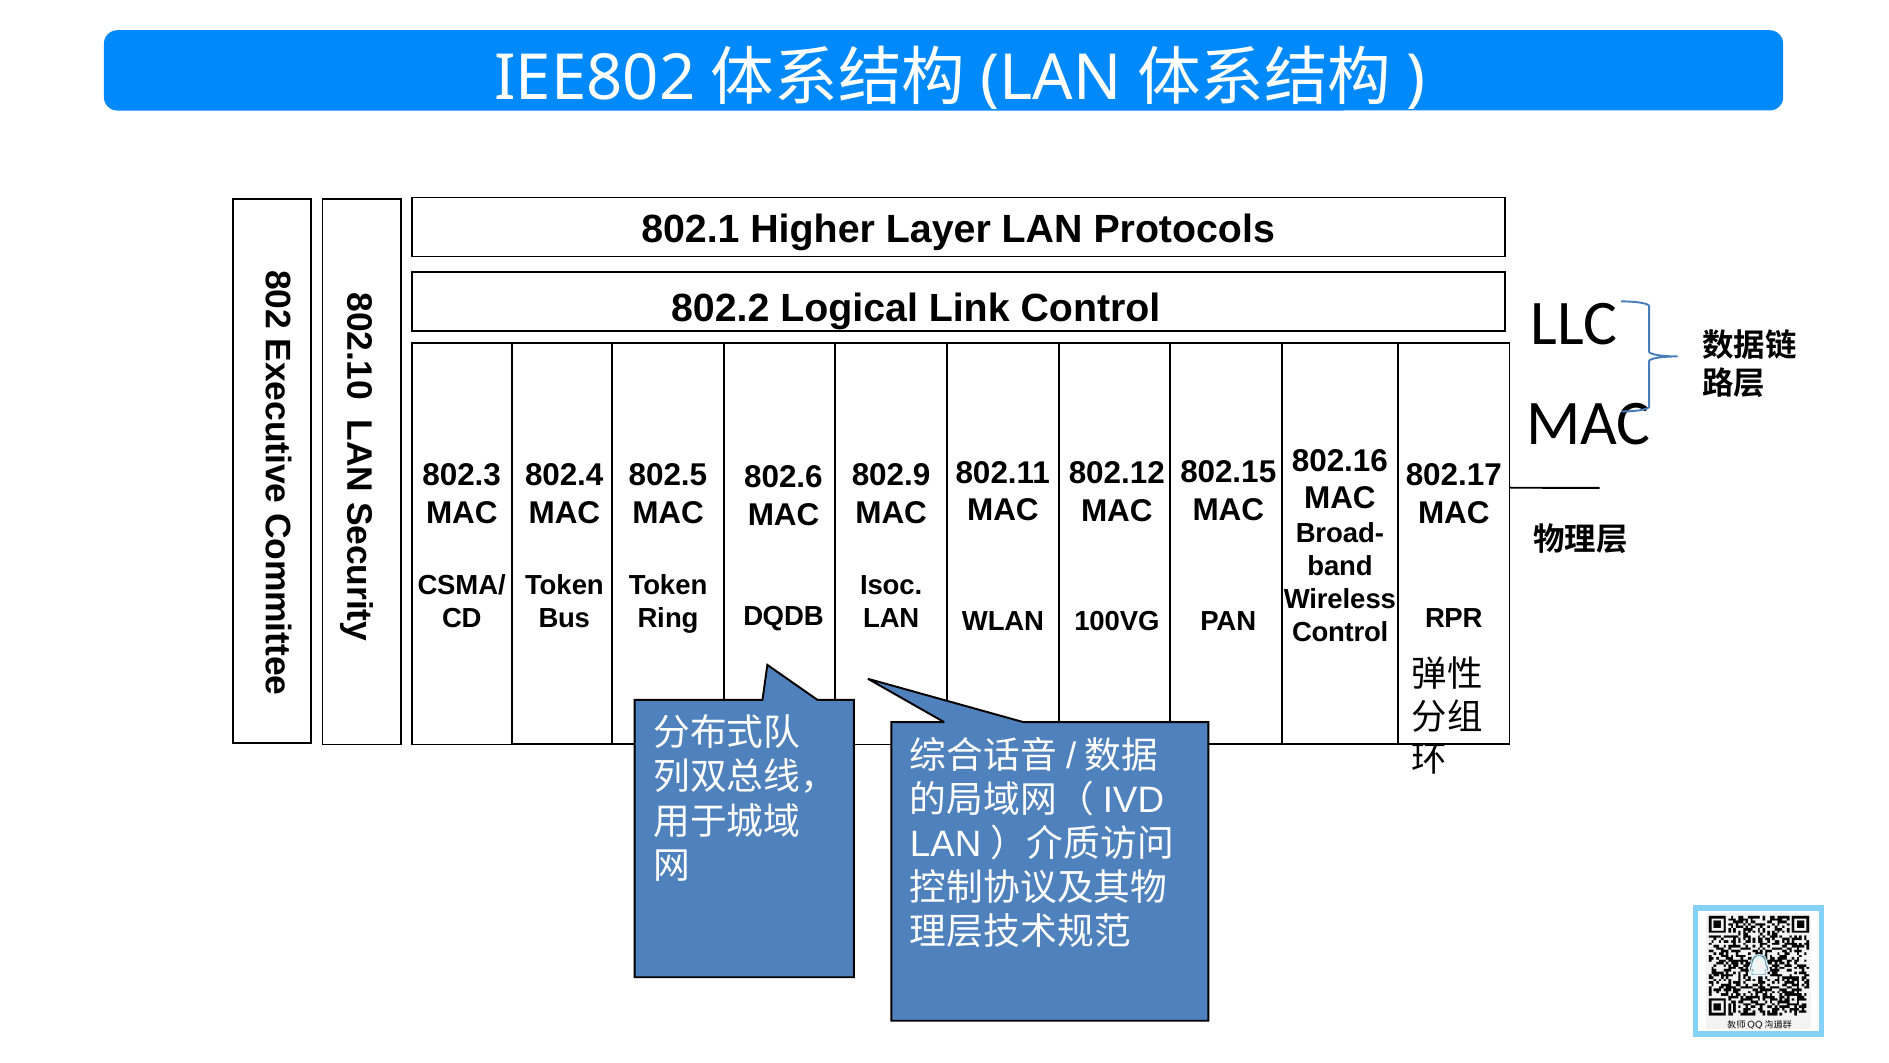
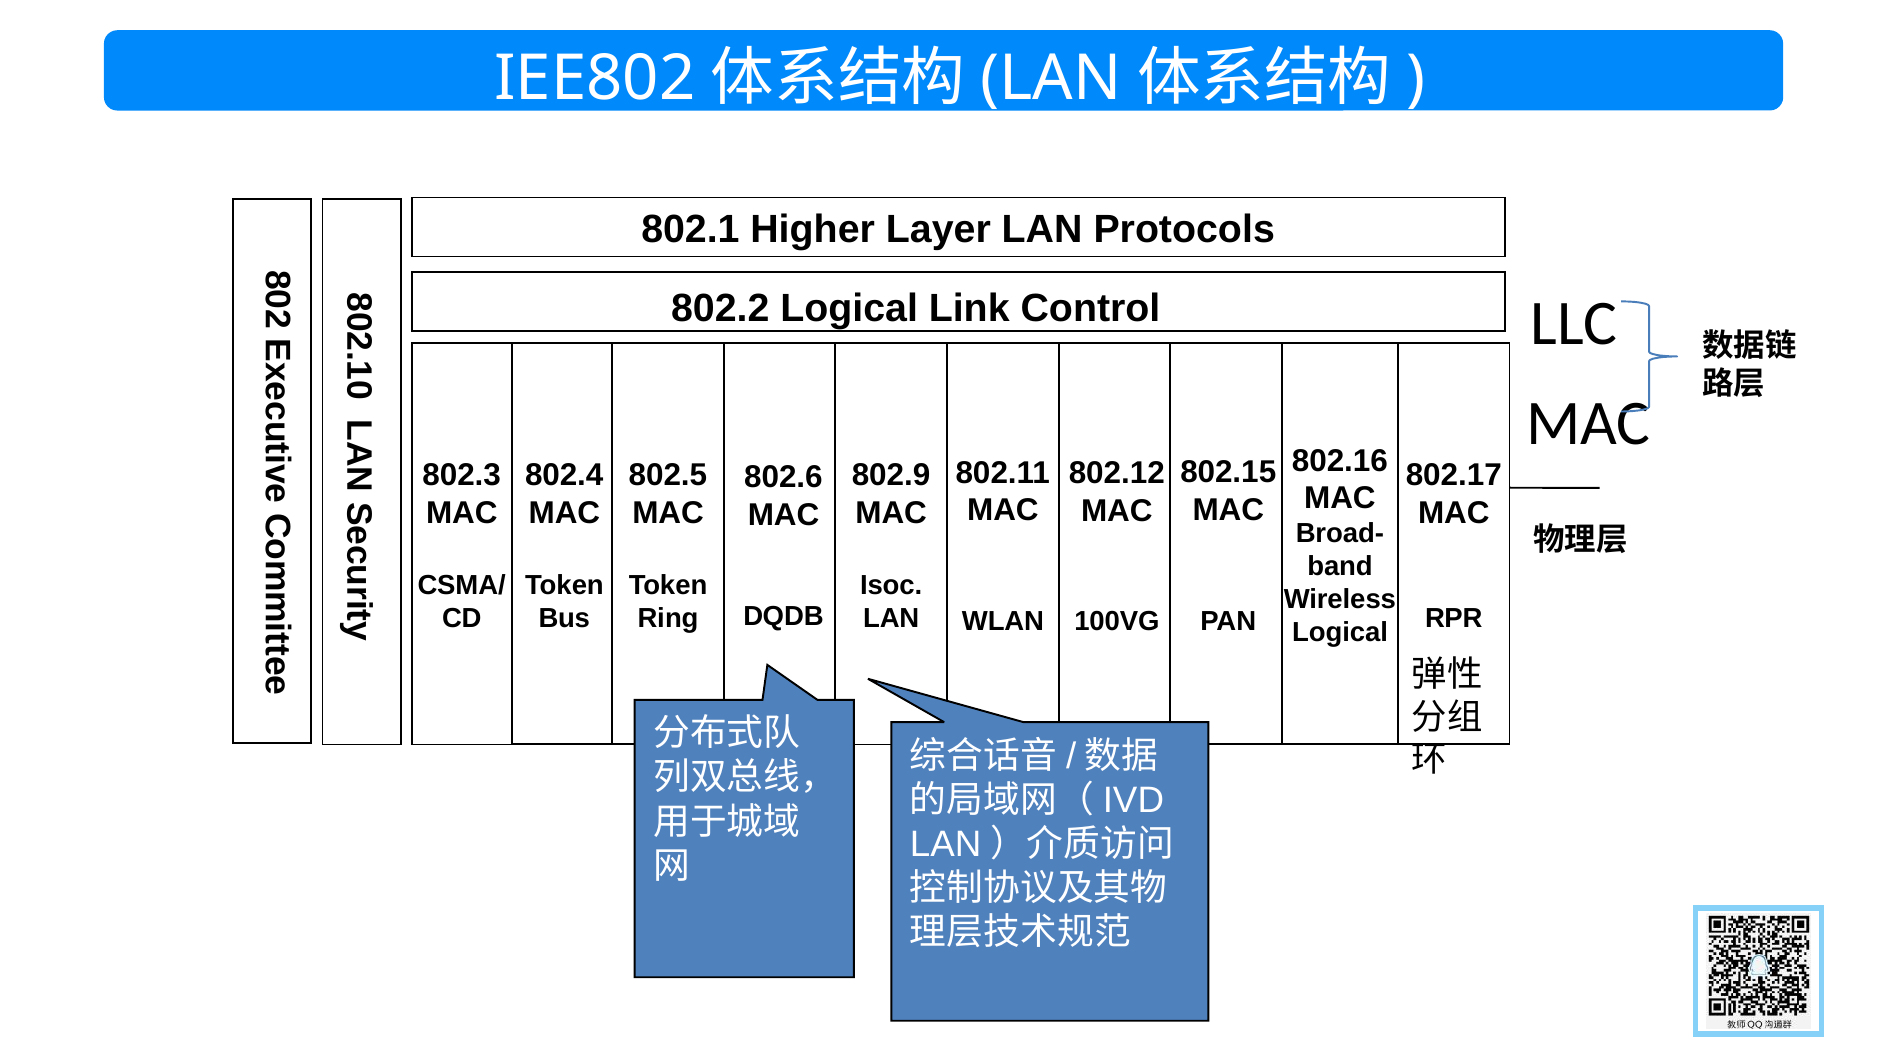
Control: Control -> Logical (1340, 633)
